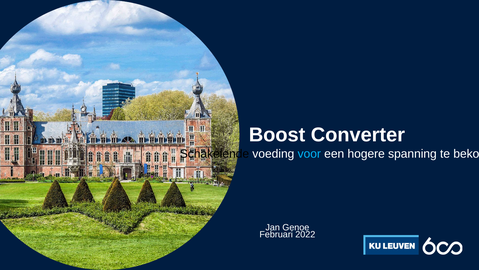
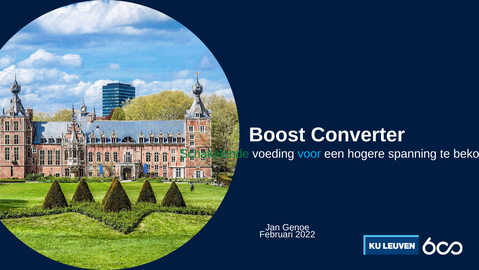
Schakelende colour: black -> green (214, 153)
